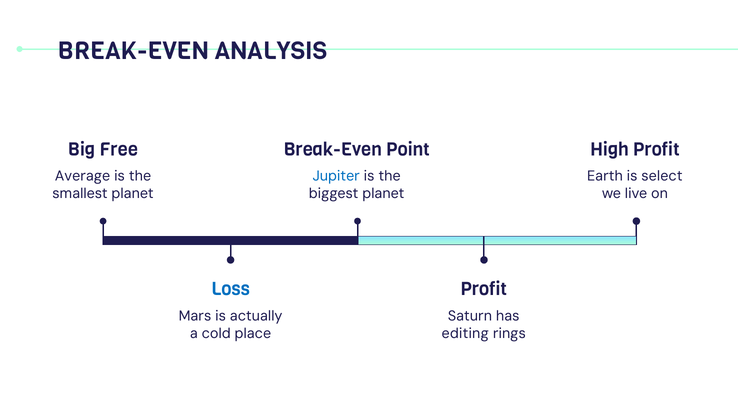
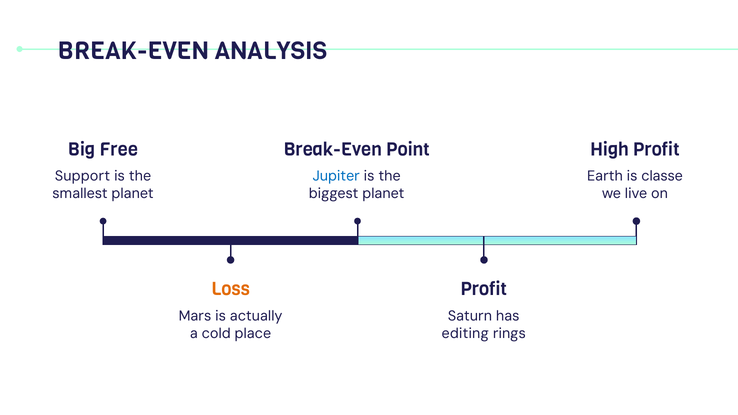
Average: Average -> Support (82, 176)
select: select -> classe (662, 176)
Loss colour: blue -> orange (231, 289)
